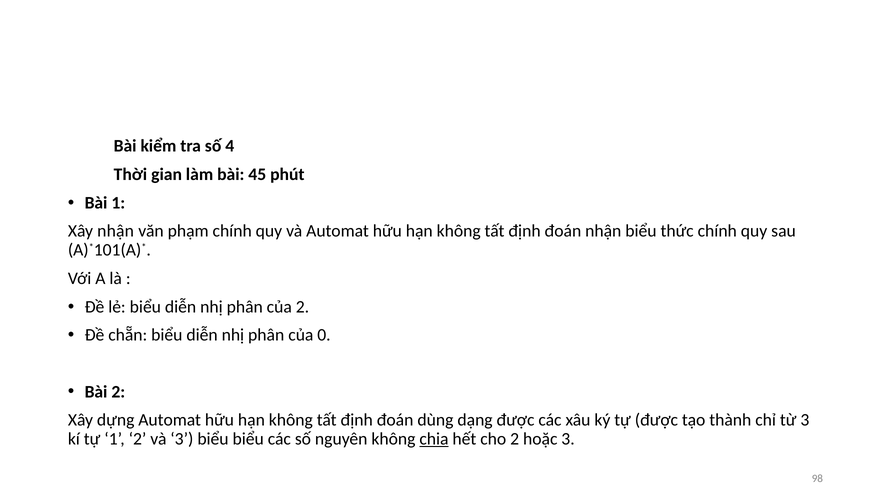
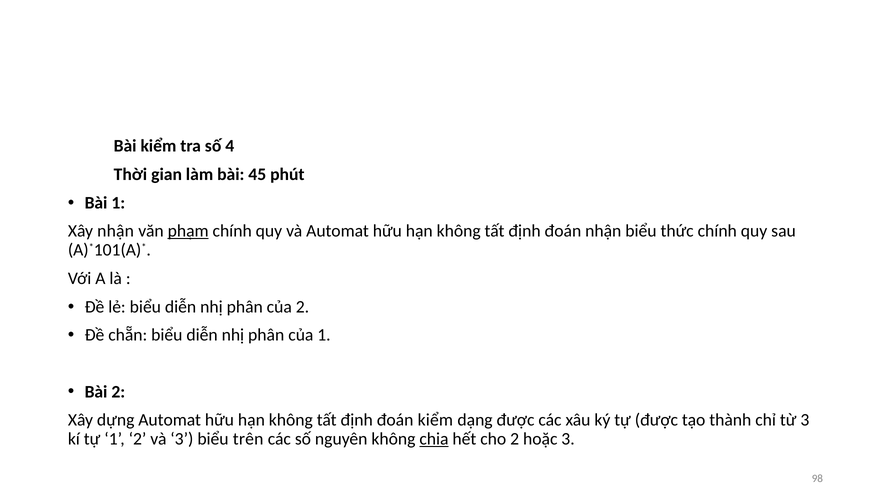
phạm underline: none -> present (188, 231)
của 0: 0 -> 1 (324, 335)
đoán dùng: dùng -> kiểm (435, 420)
biểu biểu: biểu -> trên (248, 439)
